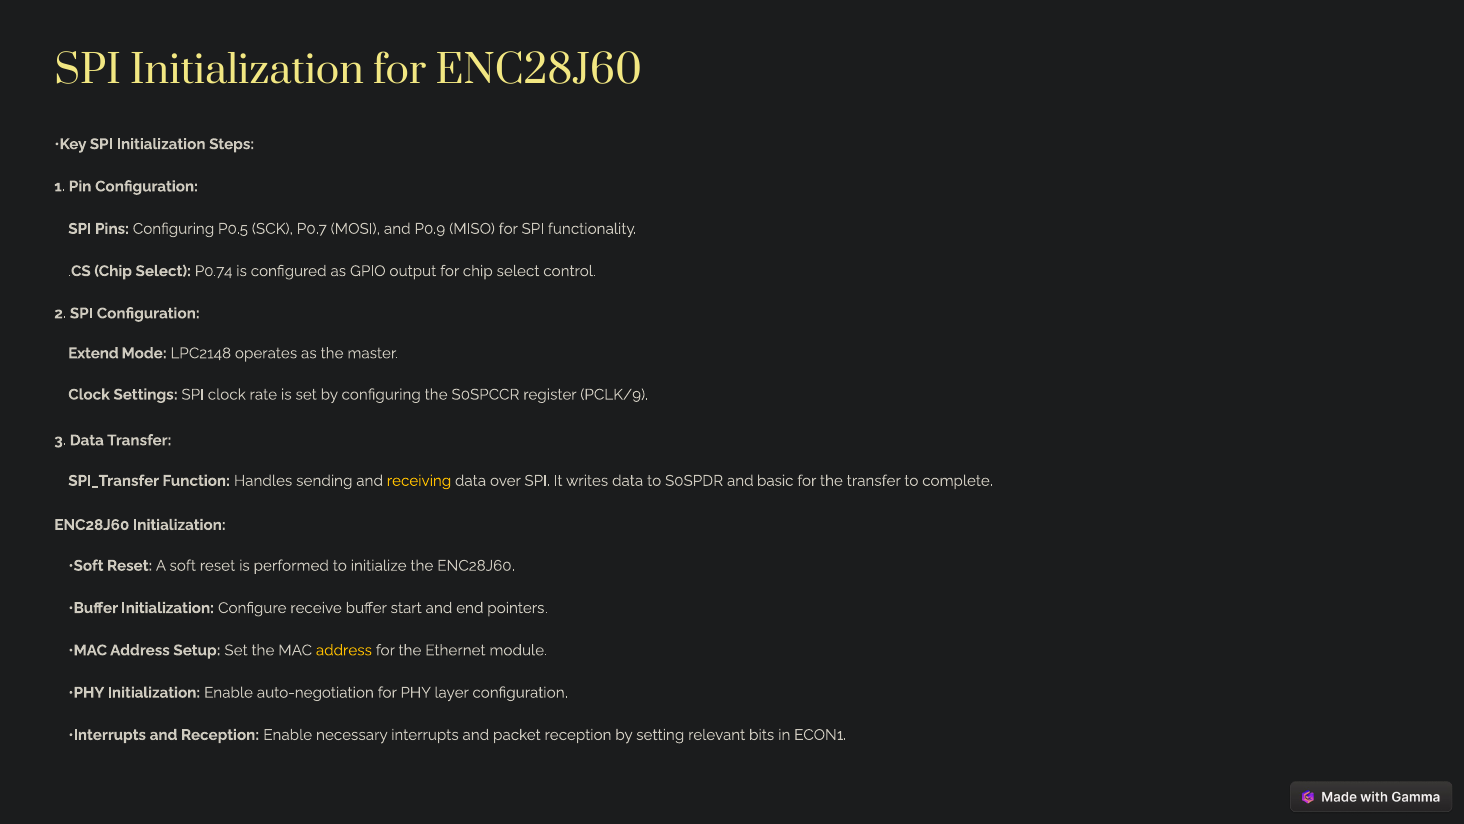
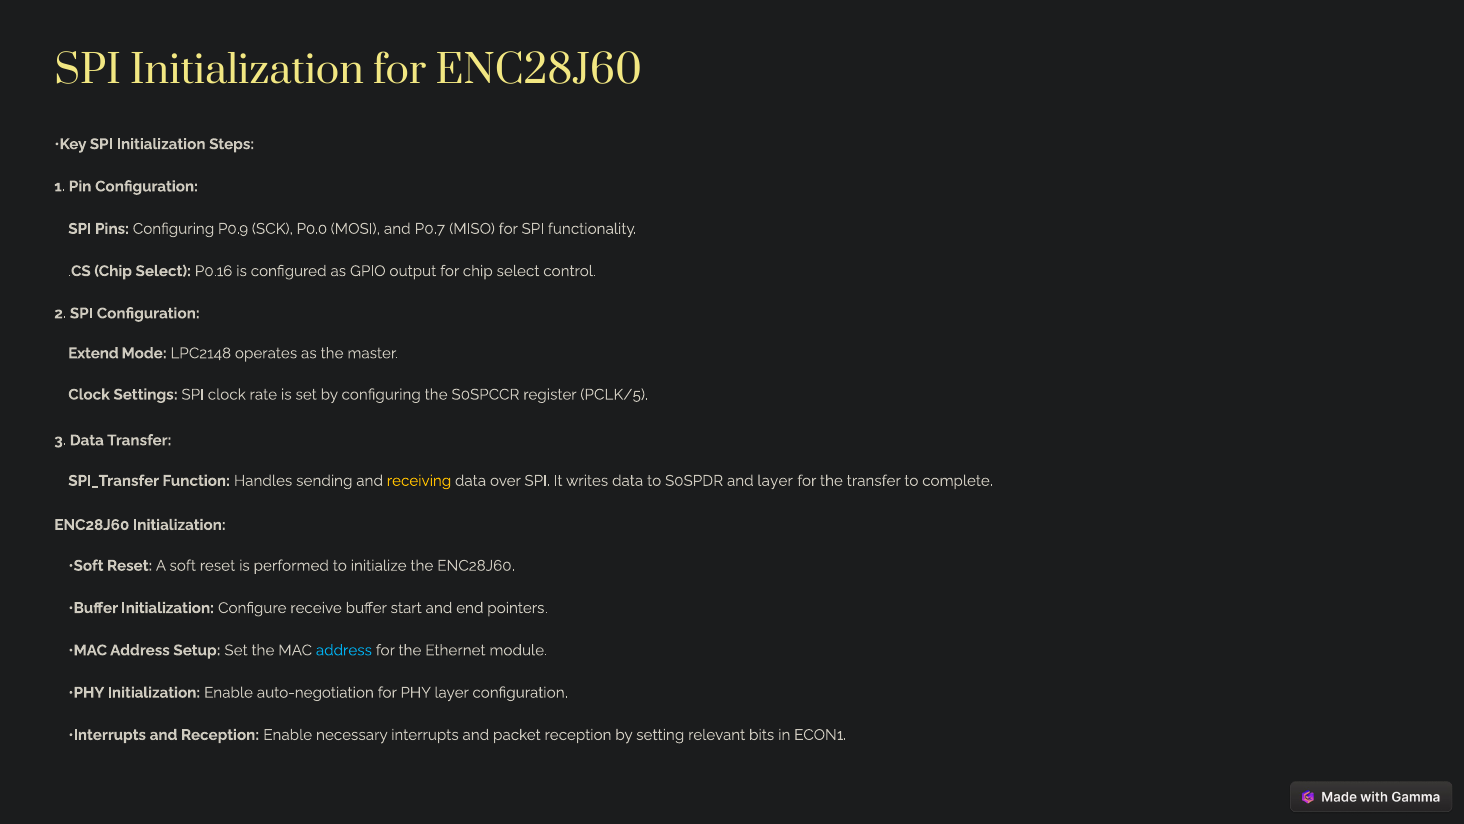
P0.5: P0.5 -> P0.9 (233, 229)
P0.7: P0.7 -> P0.0 (312, 229)
P0.9: P0.9 -> P0.7 (430, 229)
P0.74: P0.74 -> P0.16 (214, 271)
PCLK/9: PCLK/9 -> PCLK/5 (614, 394)
and basic: basic -> layer (775, 480)
address colour: yellow -> light blue (344, 650)
